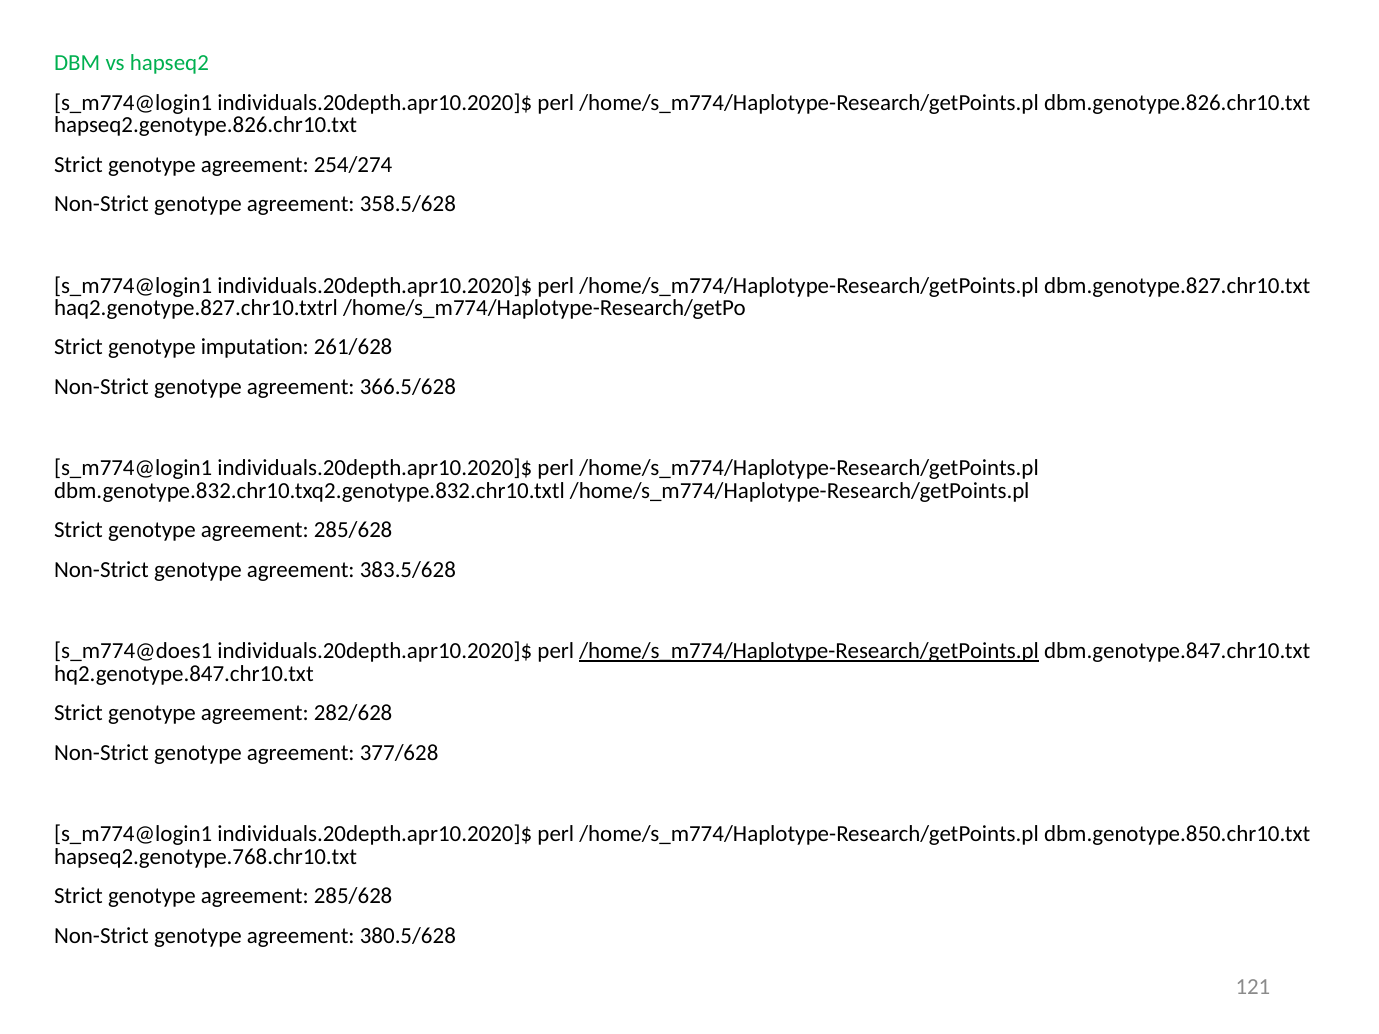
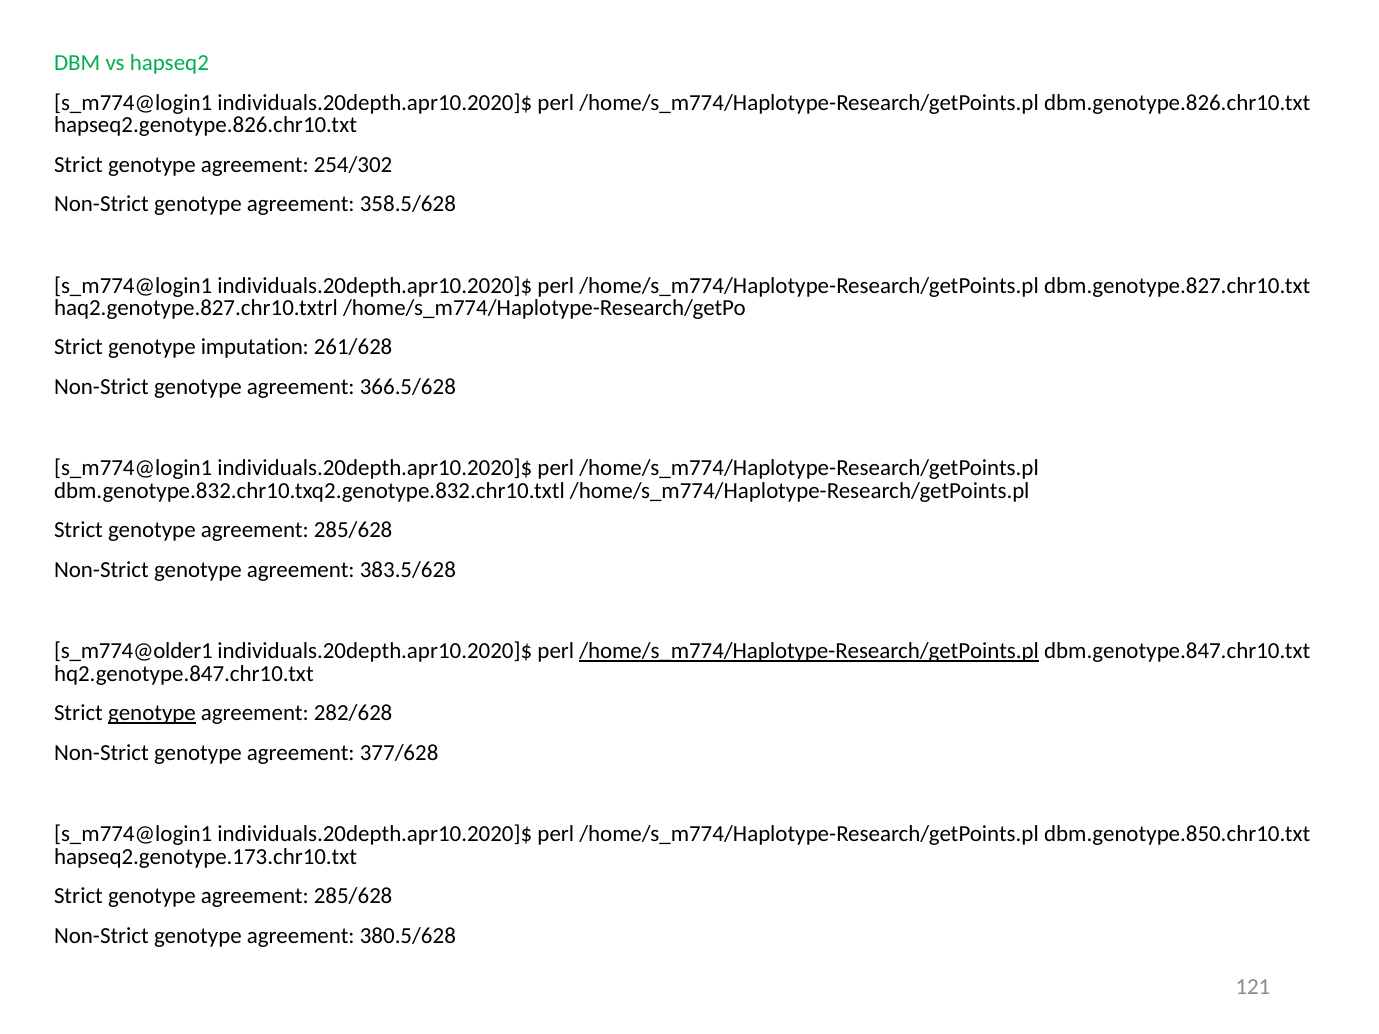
254/274: 254/274 -> 254/302 (353, 165)
s_m774@does1: s_m774@does1 -> s_m774@older1 (133, 651)
genotype underline: none -> present (152, 713)
hapseq2.genotype.768.chr10.txt: hapseq2.genotype.768.chr10.txt -> hapseq2.genotype.173.chr10.txt (206, 857)
